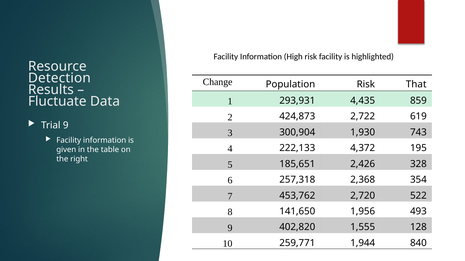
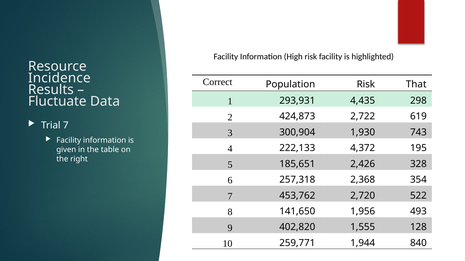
Detection: Detection -> Incidence (59, 78)
Change: Change -> Correct (218, 82)
859: 859 -> 298 (418, 101)
Trial 9: 9 -> 7 (66, 125)
